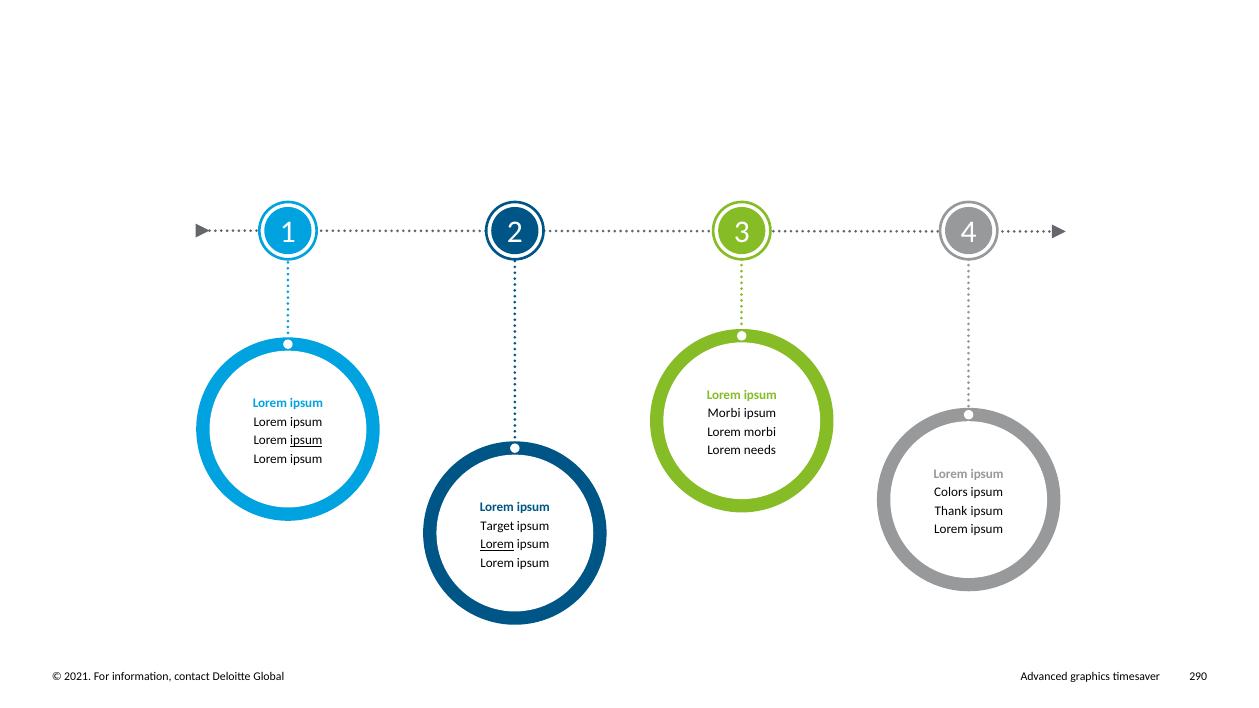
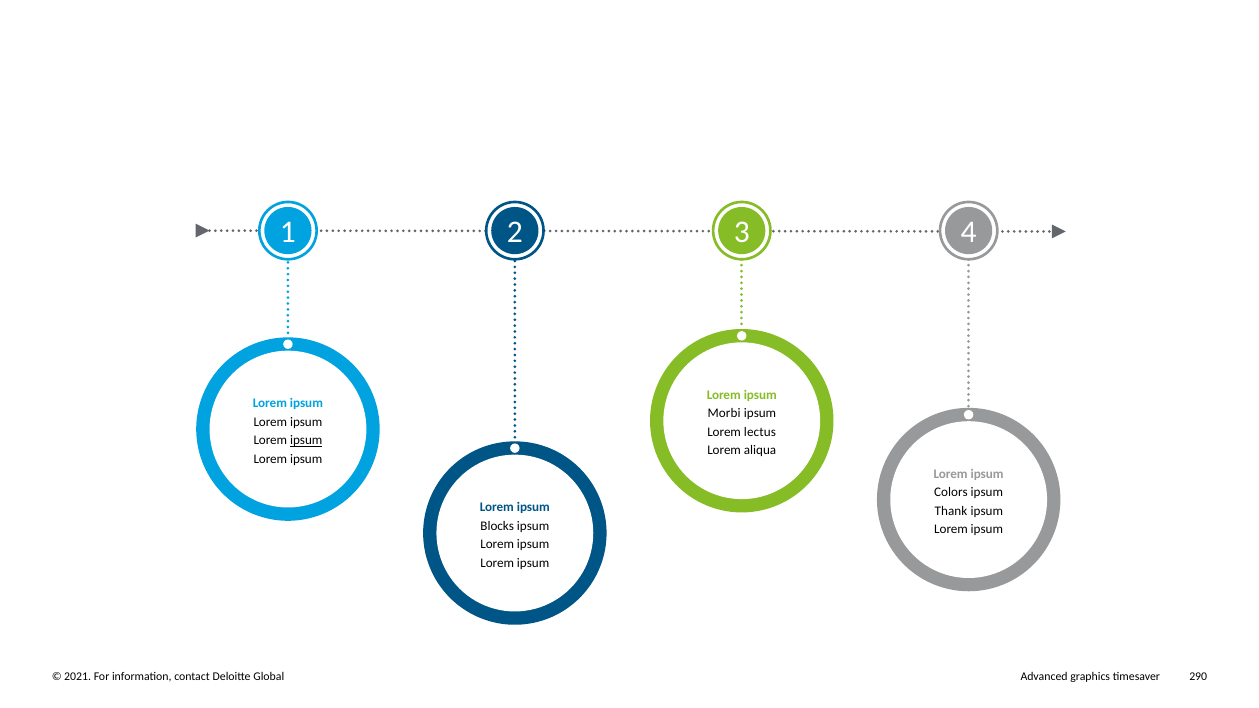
Lorem morbi: morbi -> lectus (760, 432)
needs: needs -> aliqua (760, 450)
Target: Target -> Blocks (497, 526)
Lorem underline: present -> none (497, 544)
